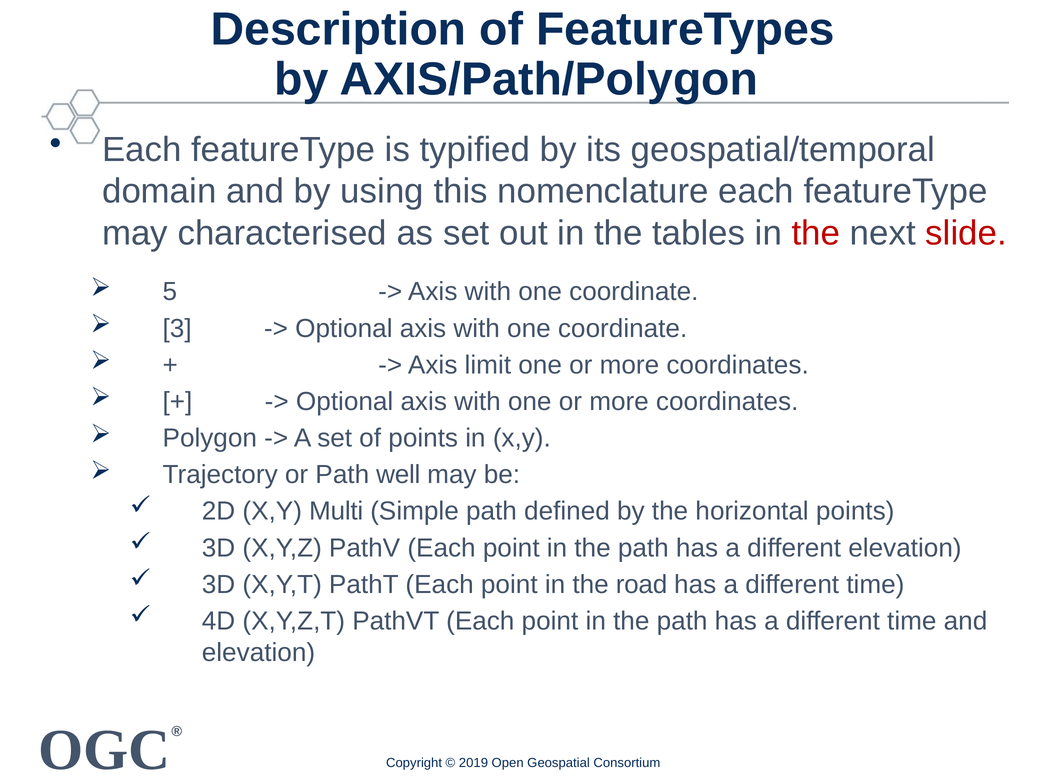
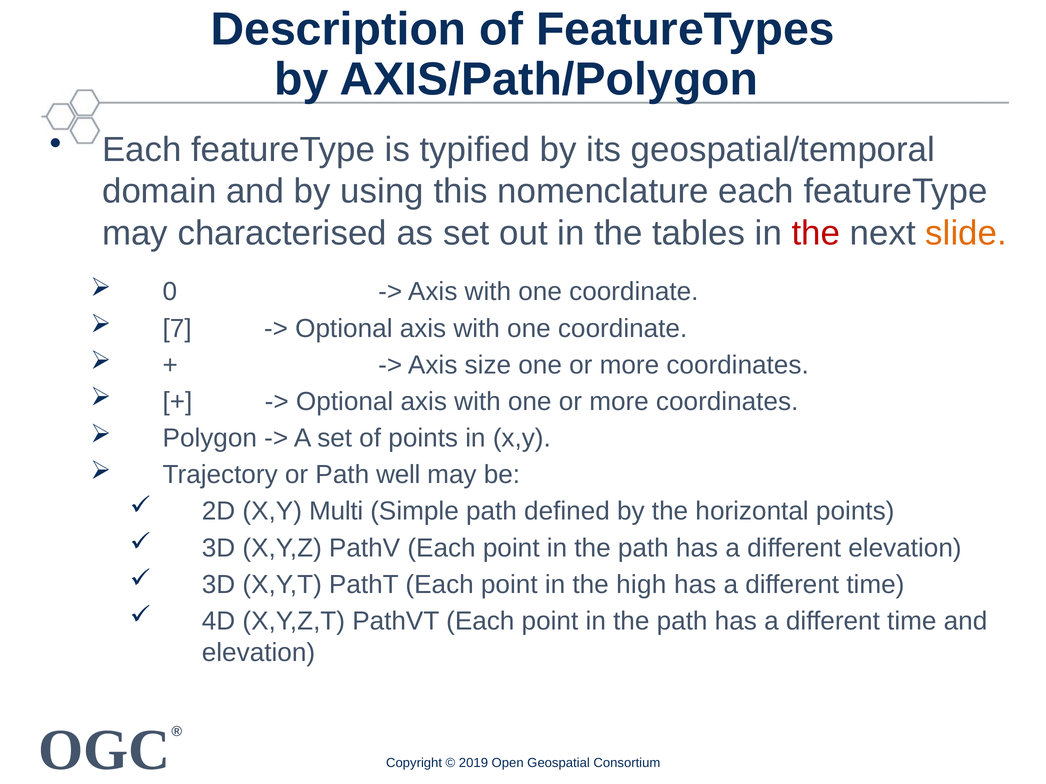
slide colour: red -> orange (966, 233)
5: 5 -> 0 (170, 292)
3: 3 -> 7 (177, 329)
limit: limit -> size (488, 365)
road: road -> high (641, 585)
